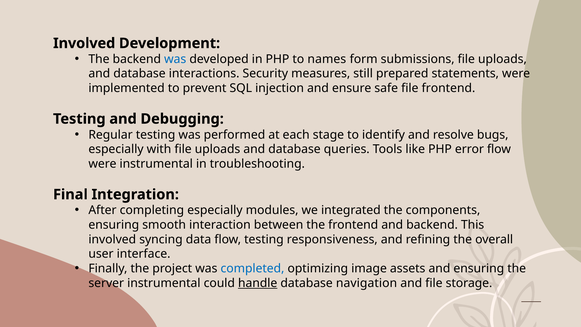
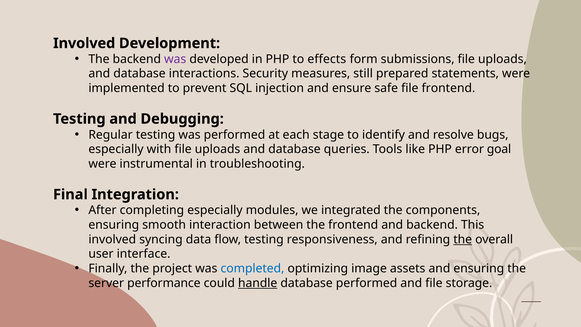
was colour: blue -> purple (175, 59)
names: names -> effects (327, 59)
error flow: flow -> goal (499, 149)
the underline: none -> present (463, 239)
server instrumental: instrumental -> performance (164, 283)
database navigation: navigation -> performed (367, 283)
